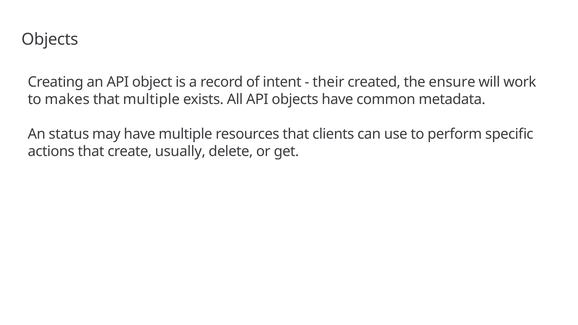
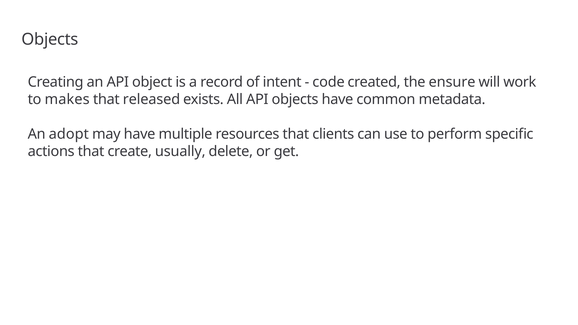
their: their -> code (329, 82)
that multiple: multiple -> released (151, 99)
status: status -> adopt (69, 134)
